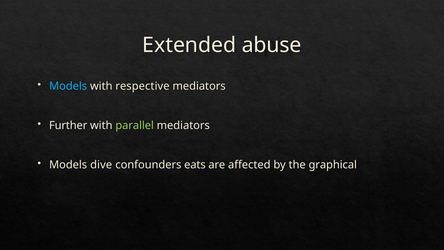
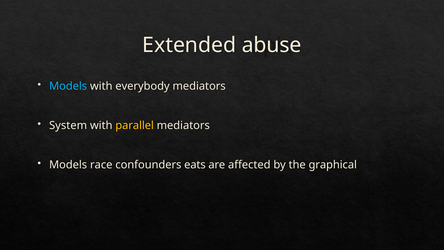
respective: respective -> everybody (142, 86)
Further: Further -> System (68, 125)
parallel colour: light green -> yellow (135, 125)
dive: dive -> race (101, 165)
